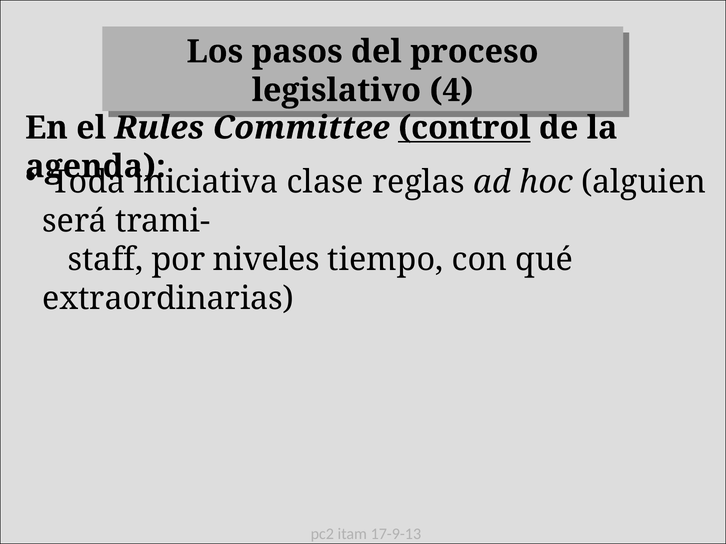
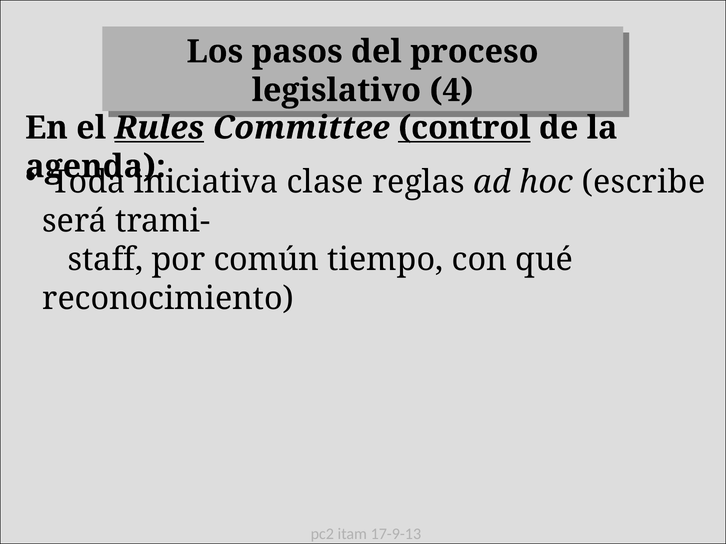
Rules underline: none -> present (159, 128)
alguien: alguien -> escribe (643, 182)
niveles: niveles -> común (266, 260)
extraordinarias: extraordinarias -> reconocimiento (168, 299)
